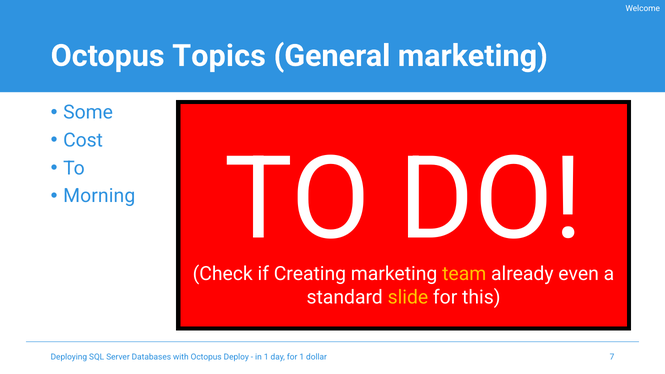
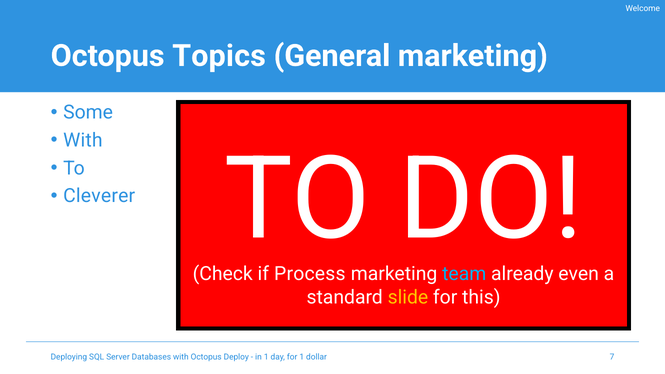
Cost: Cost -> With (83, 140)
Morning: Morning -> Cleverer (99, 196)
Creating: Creating -> Process (310, 274)
team colour: yellow -> light blue (464, 274)
